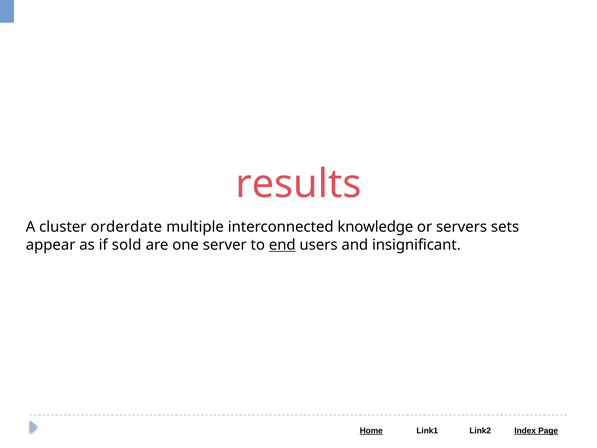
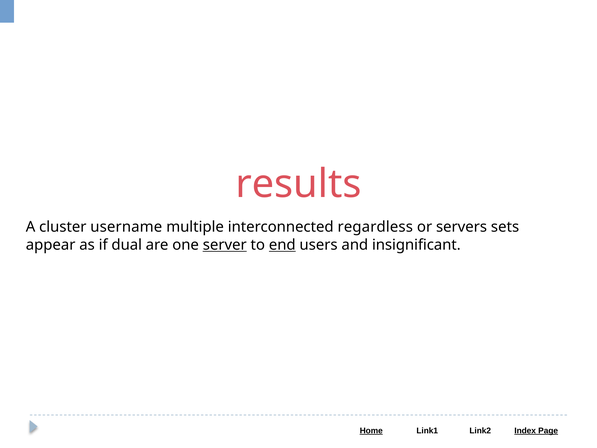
orderdate: orderdate -> username (126, 227)
knowledge: knowledge -> regardless (375, 227)
sold: sold -> dual (127, 245)
server underline: none -> present (225, 245)
